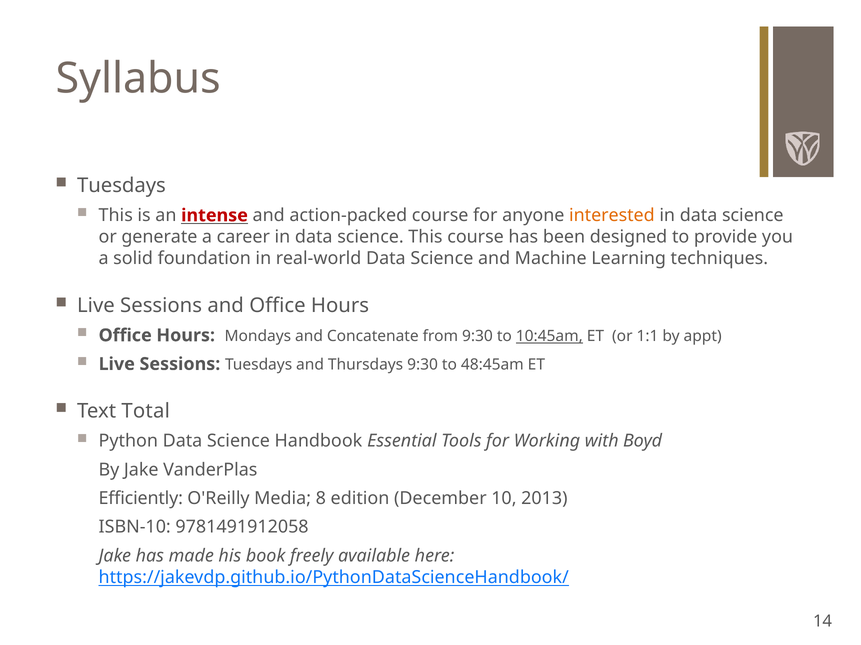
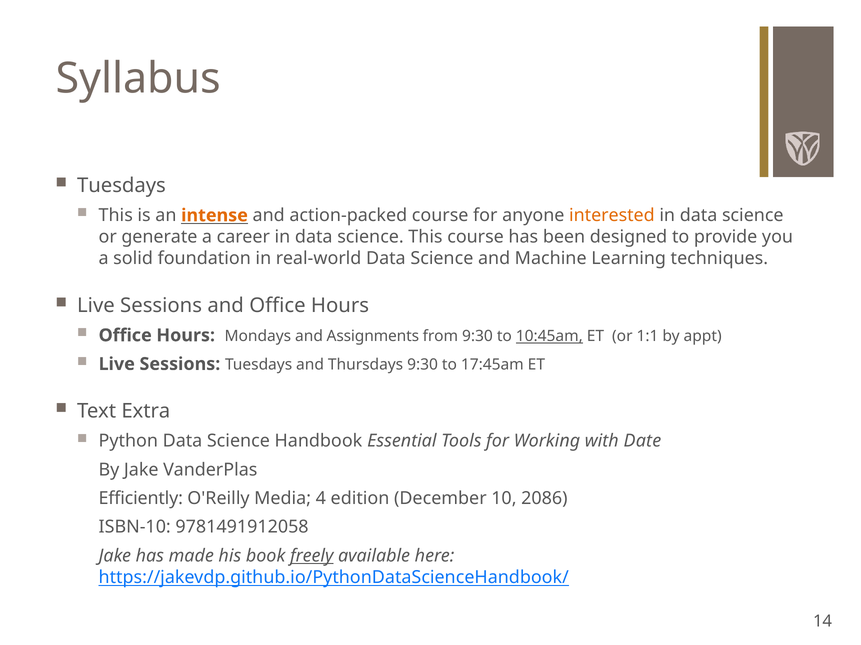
intense colour: red -> orange (215, 216)
Concatenate: Concatenate -> Assignments (373, 337)
48:45am: 48:45am -> 17:45am (492, 365)
Total: Total -> Extra (146, 412)
Boyd: Boyd -> Date (642, 441)
8: 8 -> 4 (321, 499)
2013: 2013 -> 2086 (544, 499)
freely underline: none -> present (312, 556)
